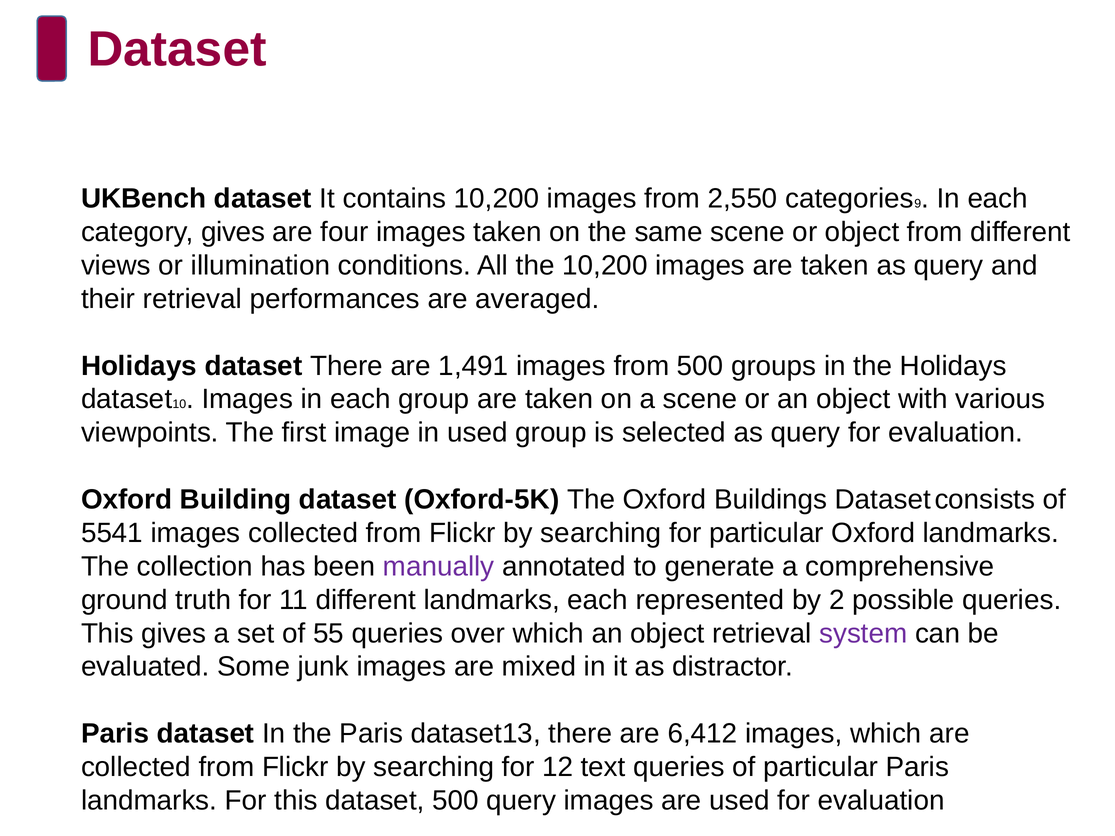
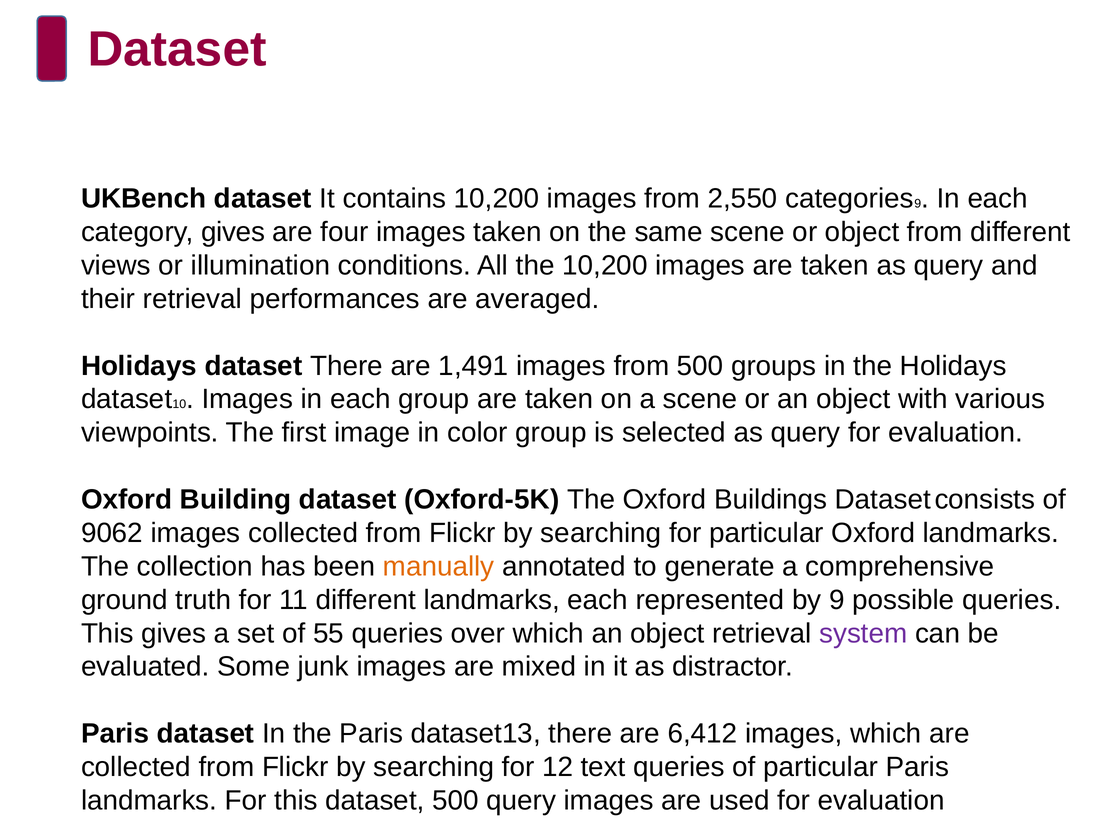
in used: used -> color (477, 433)
5541: 5541 -> 9062 (112, 533)
manually colour: purple -> orange (439, 567)
by 2: 2 -> 9 (837, 600)
